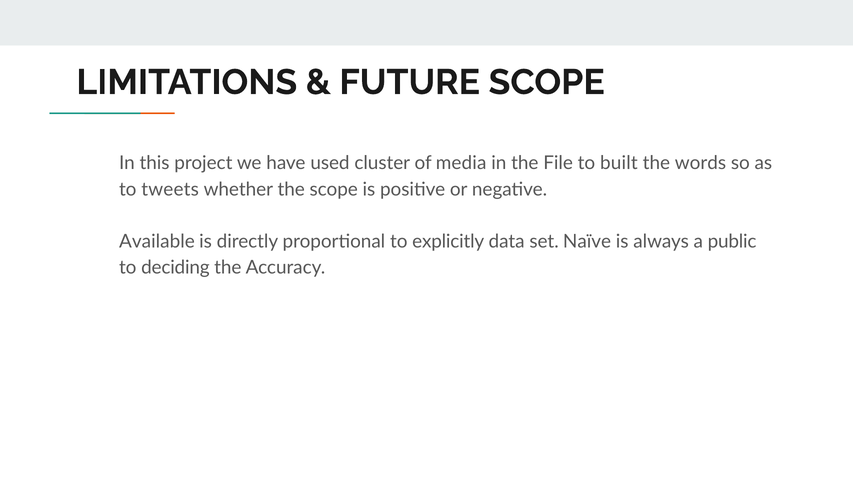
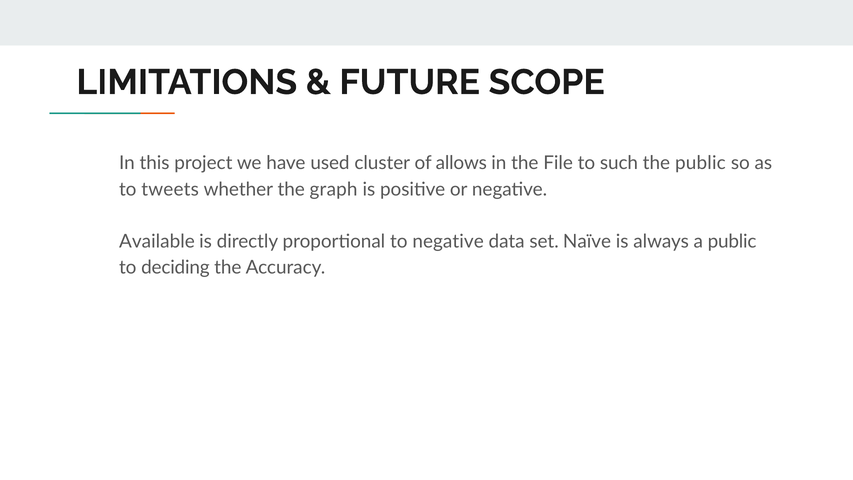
media: media -> allows (461, 163)
built: built -> such (619, 163)
the words: words -> public (700, 163)
the scope: scope -> graph (334, 189)
to explicitly: explicitly -> negative (448, 241)
